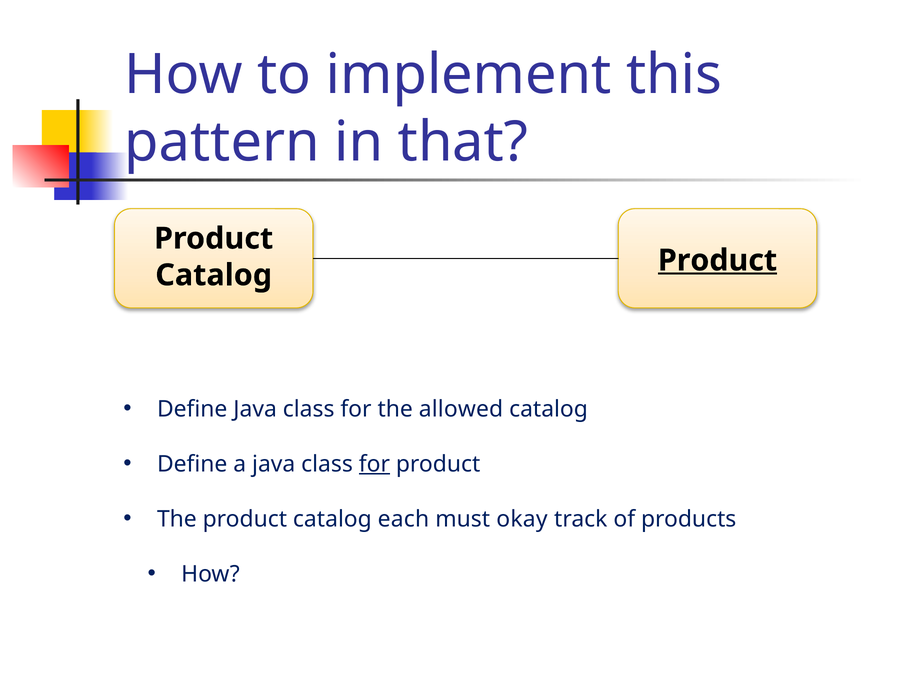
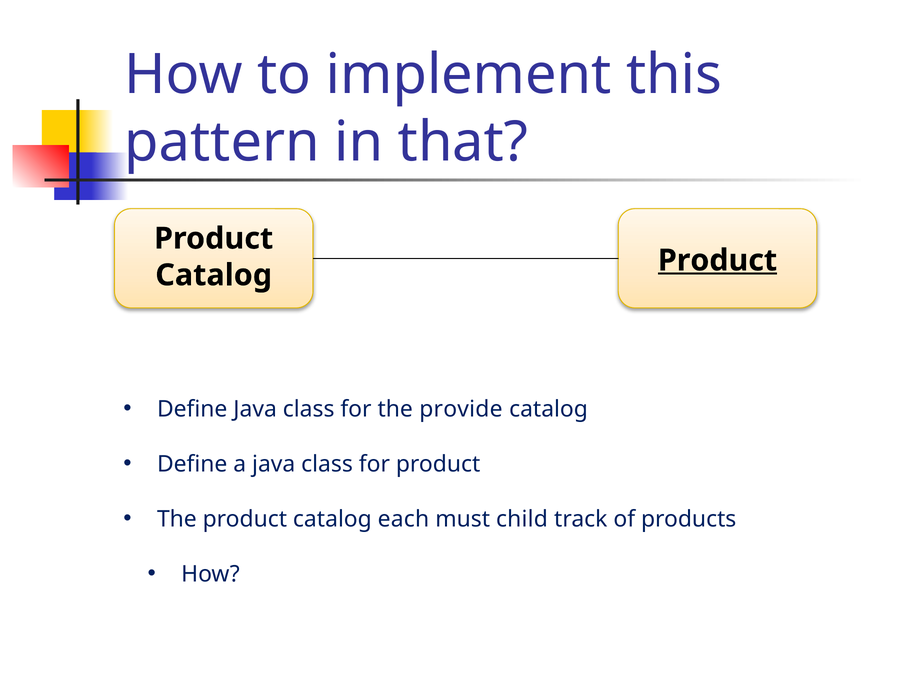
allowed: allowed -> provide (461, 409)
for underline: present -> none (374, 464)
okay: okay -> child (522, 519)
